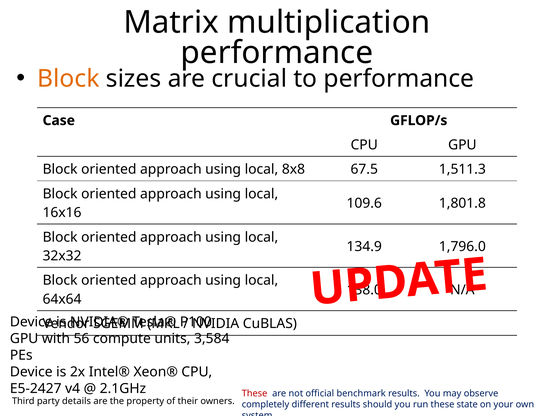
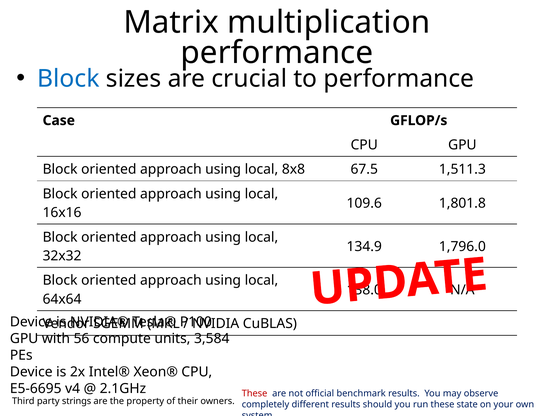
Block colour: orange -> blue (68, 79)
E5-2427: E5-2427 -> E5-6695 (36, 388)
details: details -> strings (77, 401)
